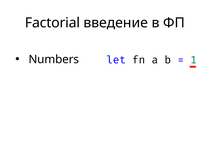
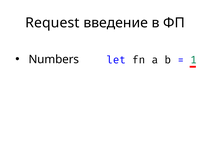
Factorial: Factorial -> Request (52, 23)
